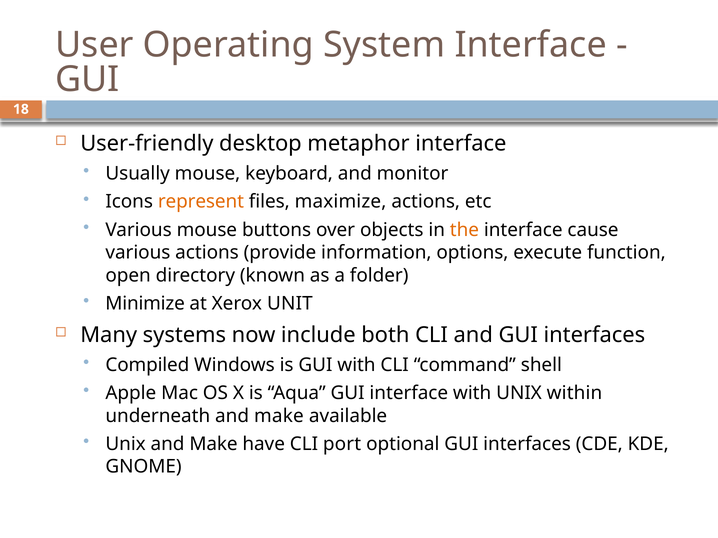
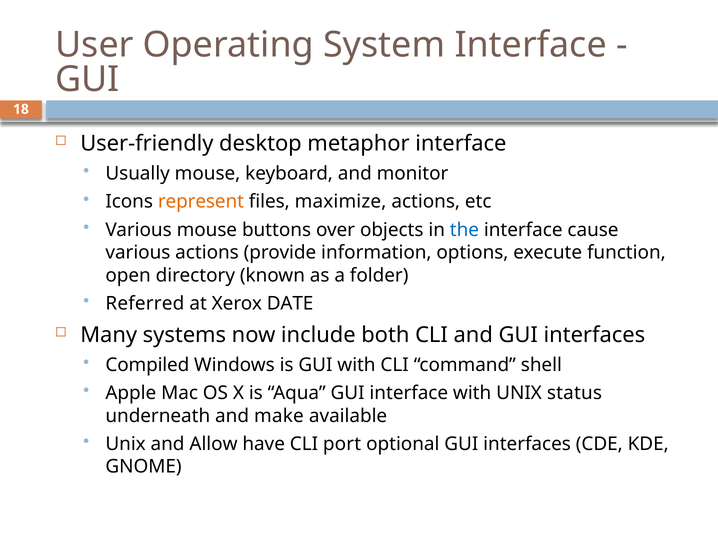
the colour: orange -> blue (464, 230)
Minimize: Minimize -> Referred (145, 304)
UNIT: UNIT -> DATE (290, 304)
within: within -> status (574, 393)
Unix and Make: Make -> Allow (213, 444)
